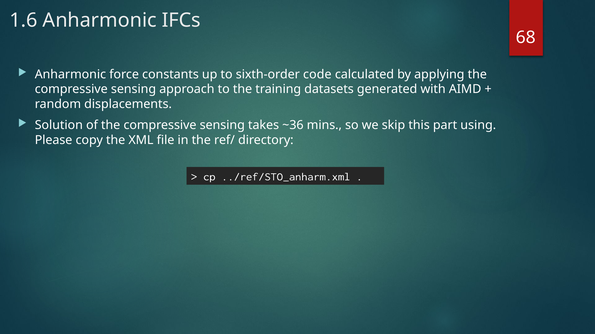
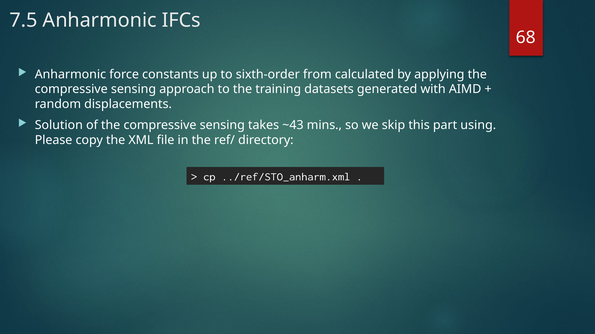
1.6: 1.6 -> 7.5 (24, 20)
code: code -> from (317, 74)
~36: ~36 -> ~43 (293, 125)
